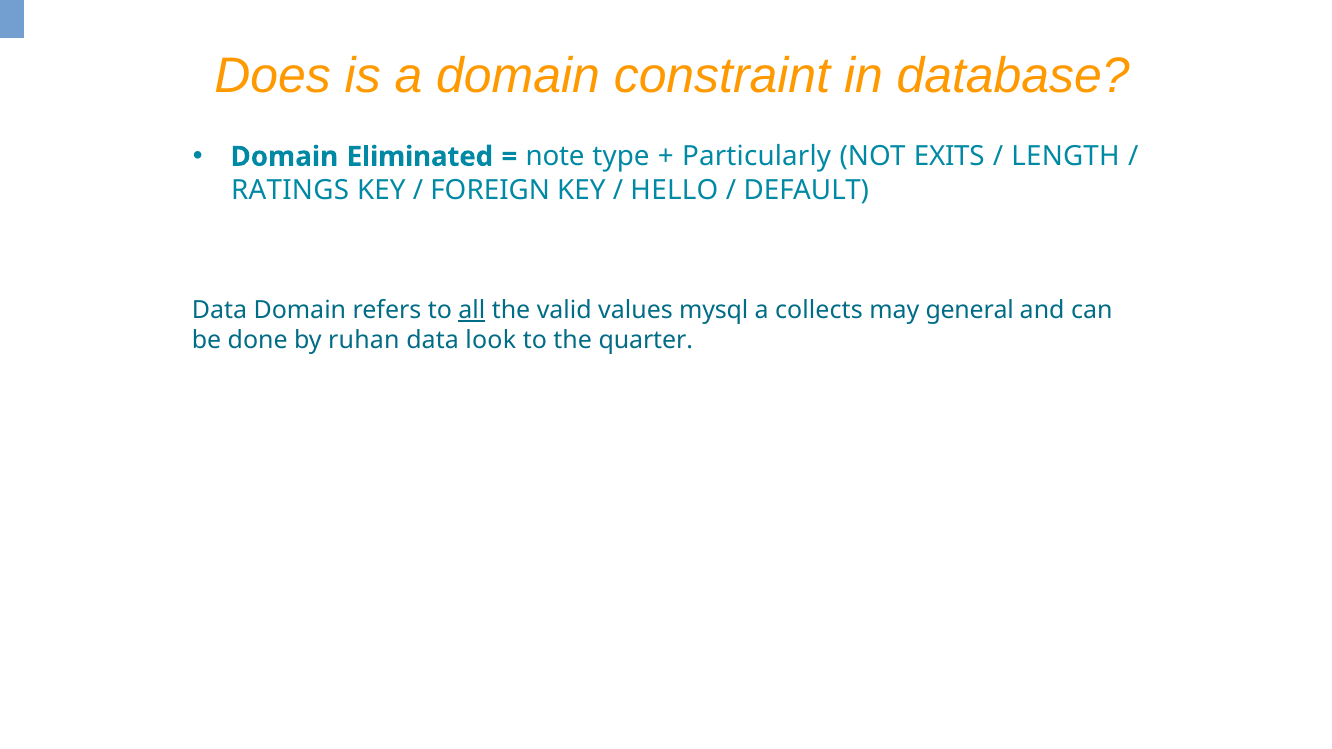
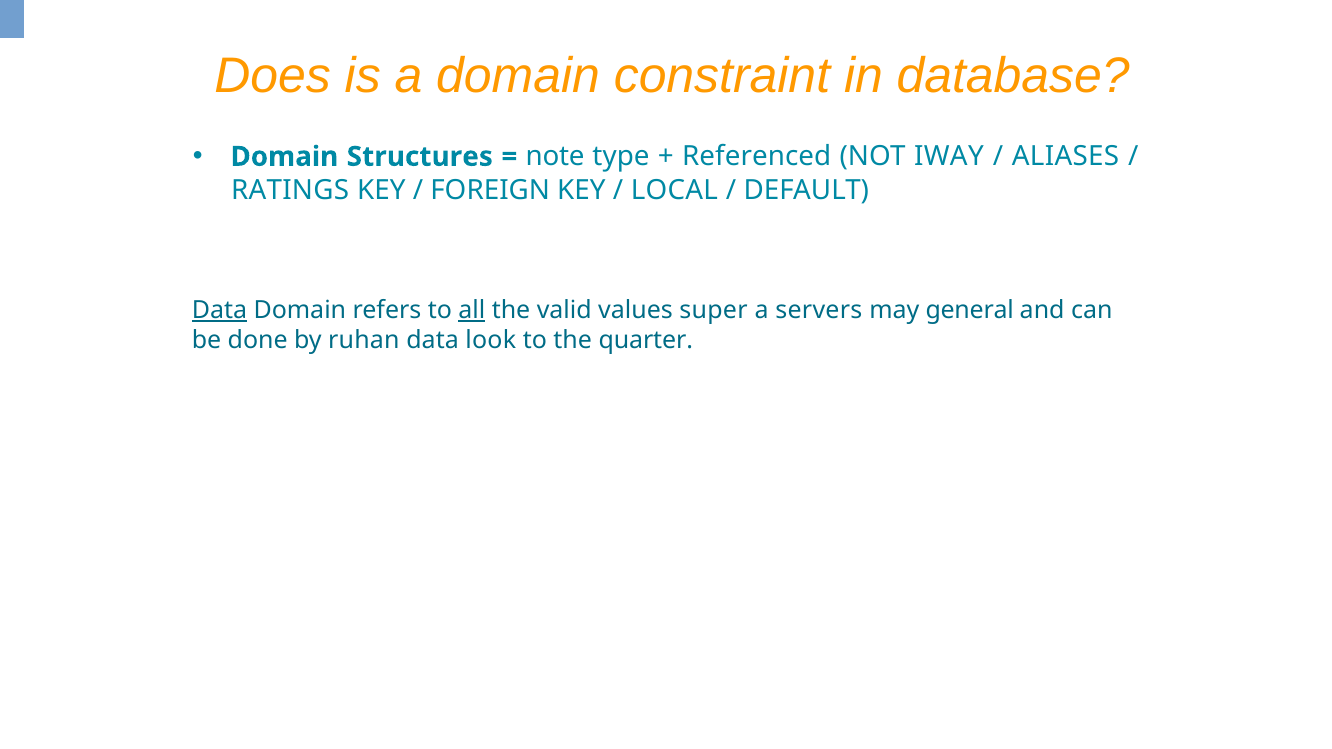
Eliminated: Eliminated -> Structures (420, 157)
Particularly: Particularly -> Referenced (757, 157)
EXITS: EXITS -> IWAY (949, 157)
LENGTH: LENGTH -> ALIASES (1065, 157)
HELLO: HELLO -> LOCAL (674, 190)
Data underline: none -> present (219, 310)
mysql: mysql -> super (714, 310)
collects: collects -> servers (819, 310)
